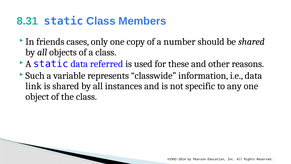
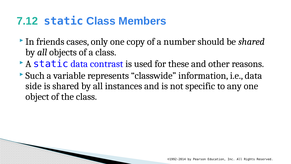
8.31: 8.31 -> 7.12 (27, 21)
referred: referred -> contrast (107, 64)
link: link -> side (34, 86)
